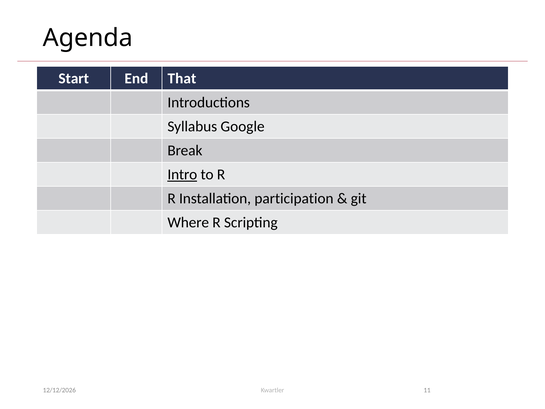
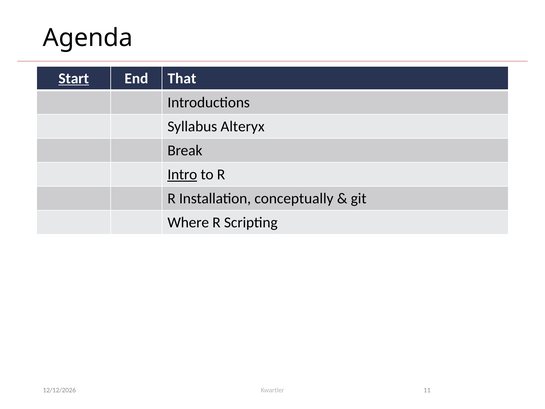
Start underline: none -> present (74, 78)
Google: Google -> Alteryx (243, 126)
participation: participation -> conceptually (294, 198)
